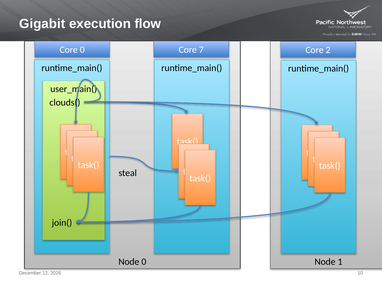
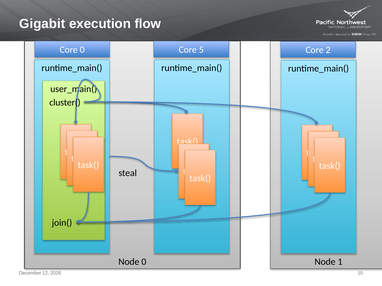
7: 7 -> 5 (201, 50)
clouds(: clouds( -> cluster( (65, 103)
